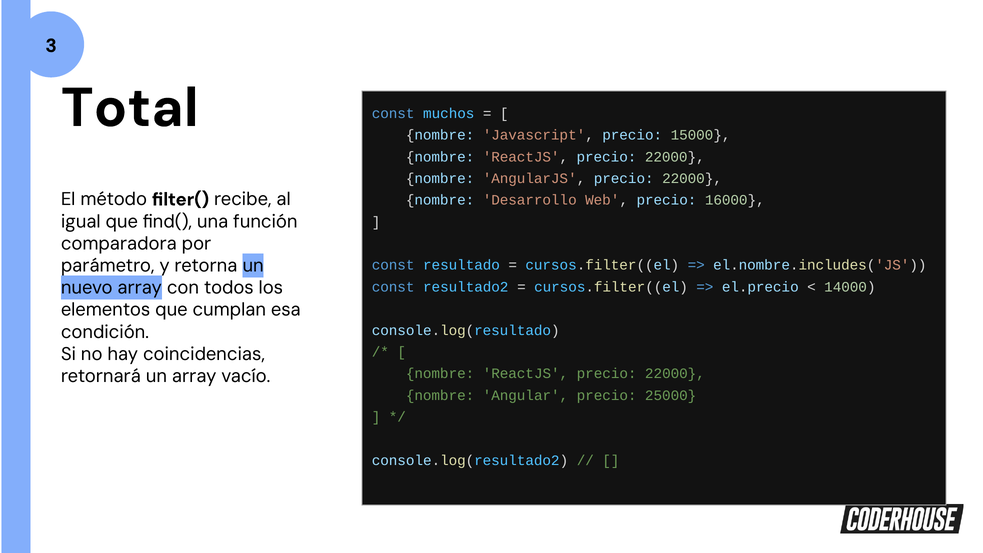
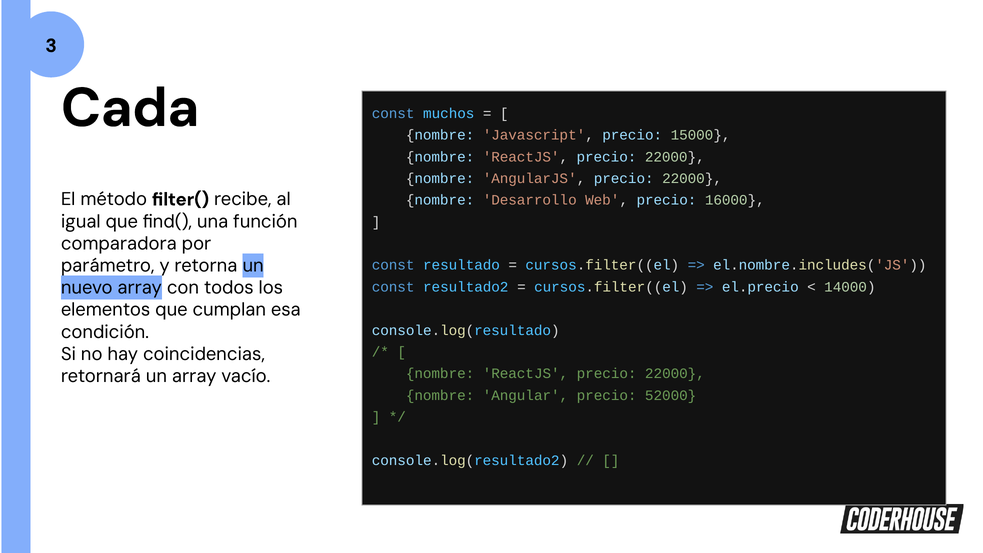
Total: Total -> Cada (130, 108)
25000: 25000 -> 52000 (671, 395)
